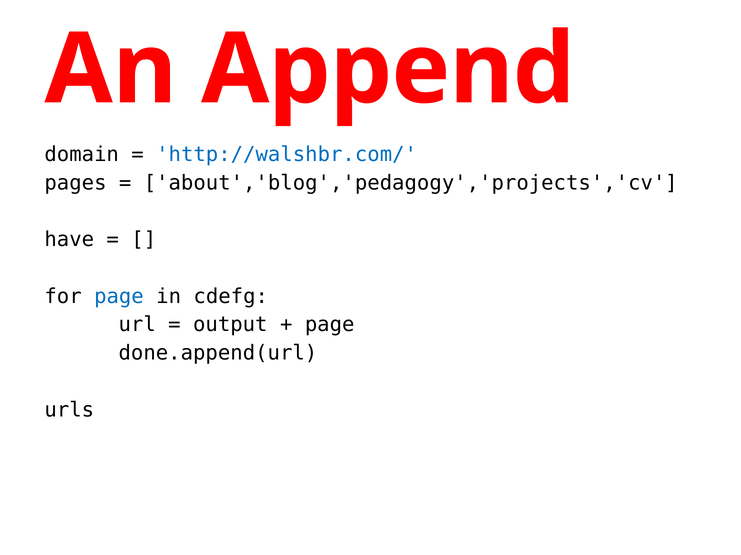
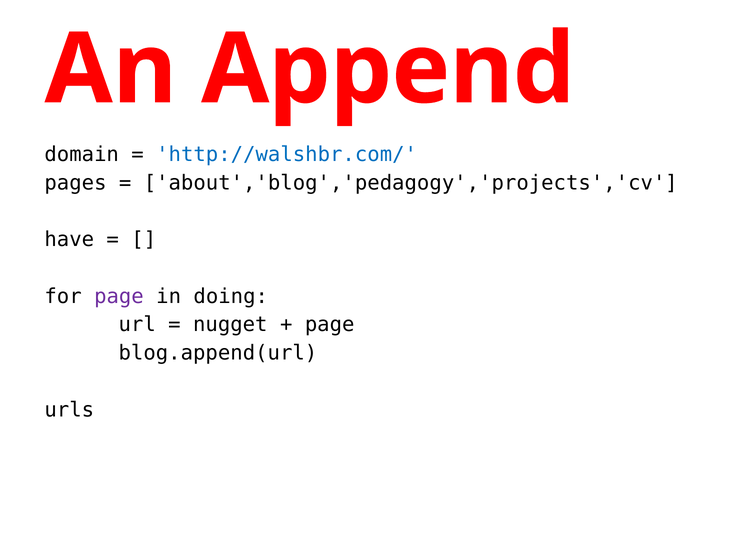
page colour: blue -> purple (119, 297)
cdefg: cdefg -> doing (231, 297)
output: output -> nugget (230, 325)
done.append(url: done.append(url -> blog.append(url (218, 353)
